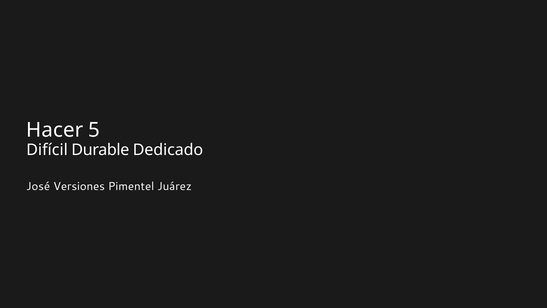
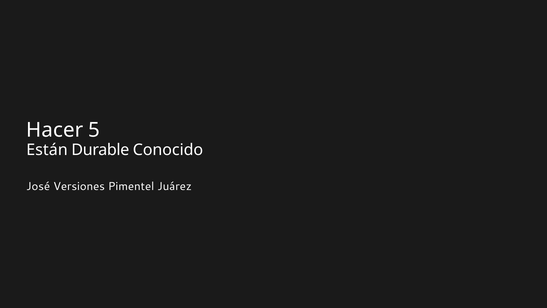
Difícil: Difícil -> Están (47, 150)
Dedicado: Dedicado -> Conocido (168, 150)
